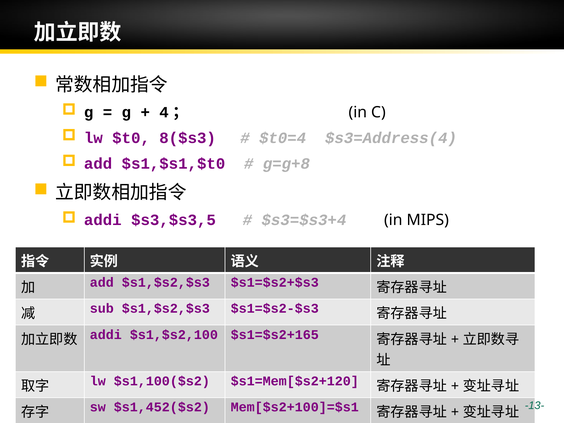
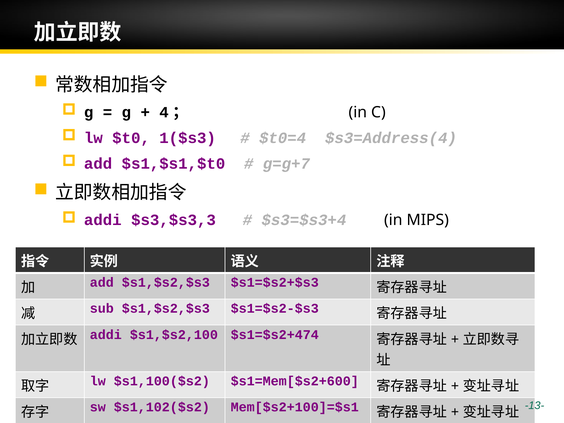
8($s3: 8($s3 -> 1($s3 (188, 138)
g=g+8: g=g+8 -> g=g+7 (286, 164)
$s3,$s3,5: $s3,$s3,5 -> $s3,$s3,3 (173, 220)
$s1=$s2+165: $s1=$s2+165 -> $s1=$s2+474 (275, 335)
$s1=Mem[$s2+120: $s1=Mem[$s2+120 -> $s1=Mem[$s2+600 (295, 381)
$s1,452($s2: $s1,452($s2 -> $s1,102($s2 (162, 407)
